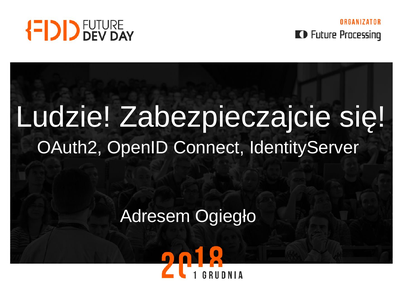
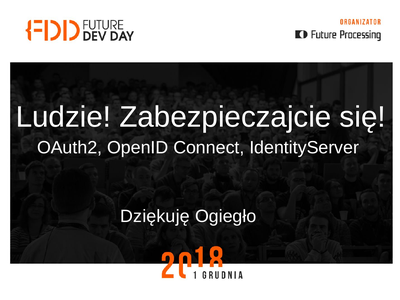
Adresem: Adresem -> Dziękuję (155, 216)
